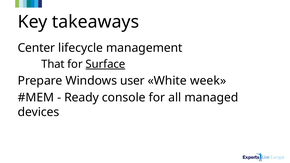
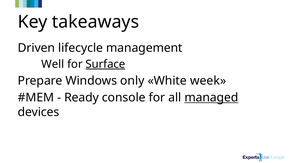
Center: Center -> Driven (36, 48)
That: That -> Well (53, 64)
user: user -> only (132, 81)
managed underline: none -> present (211, 98)
